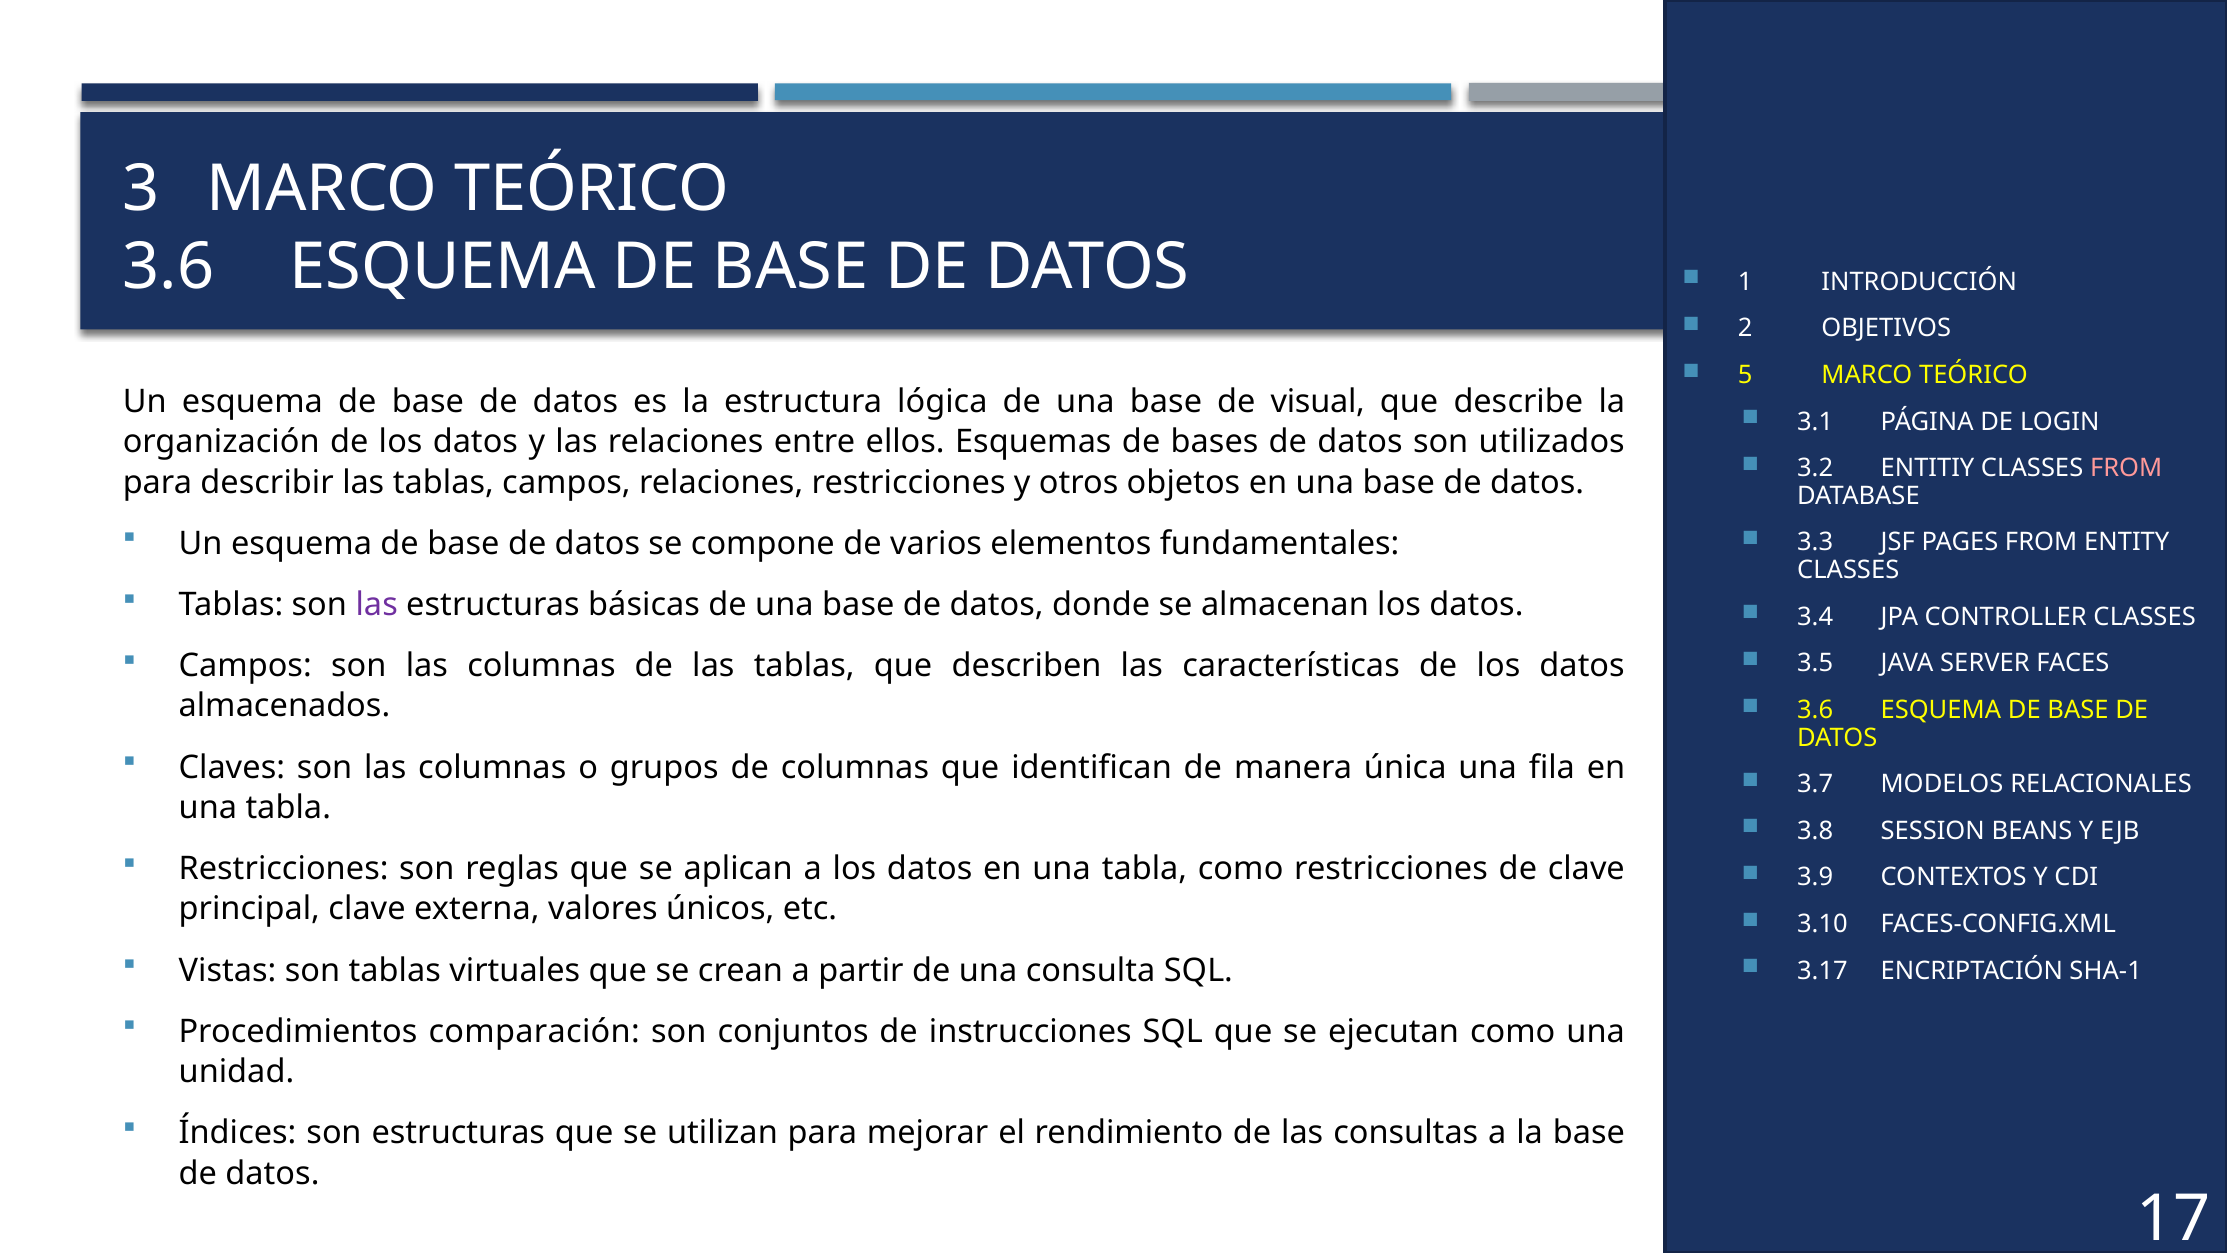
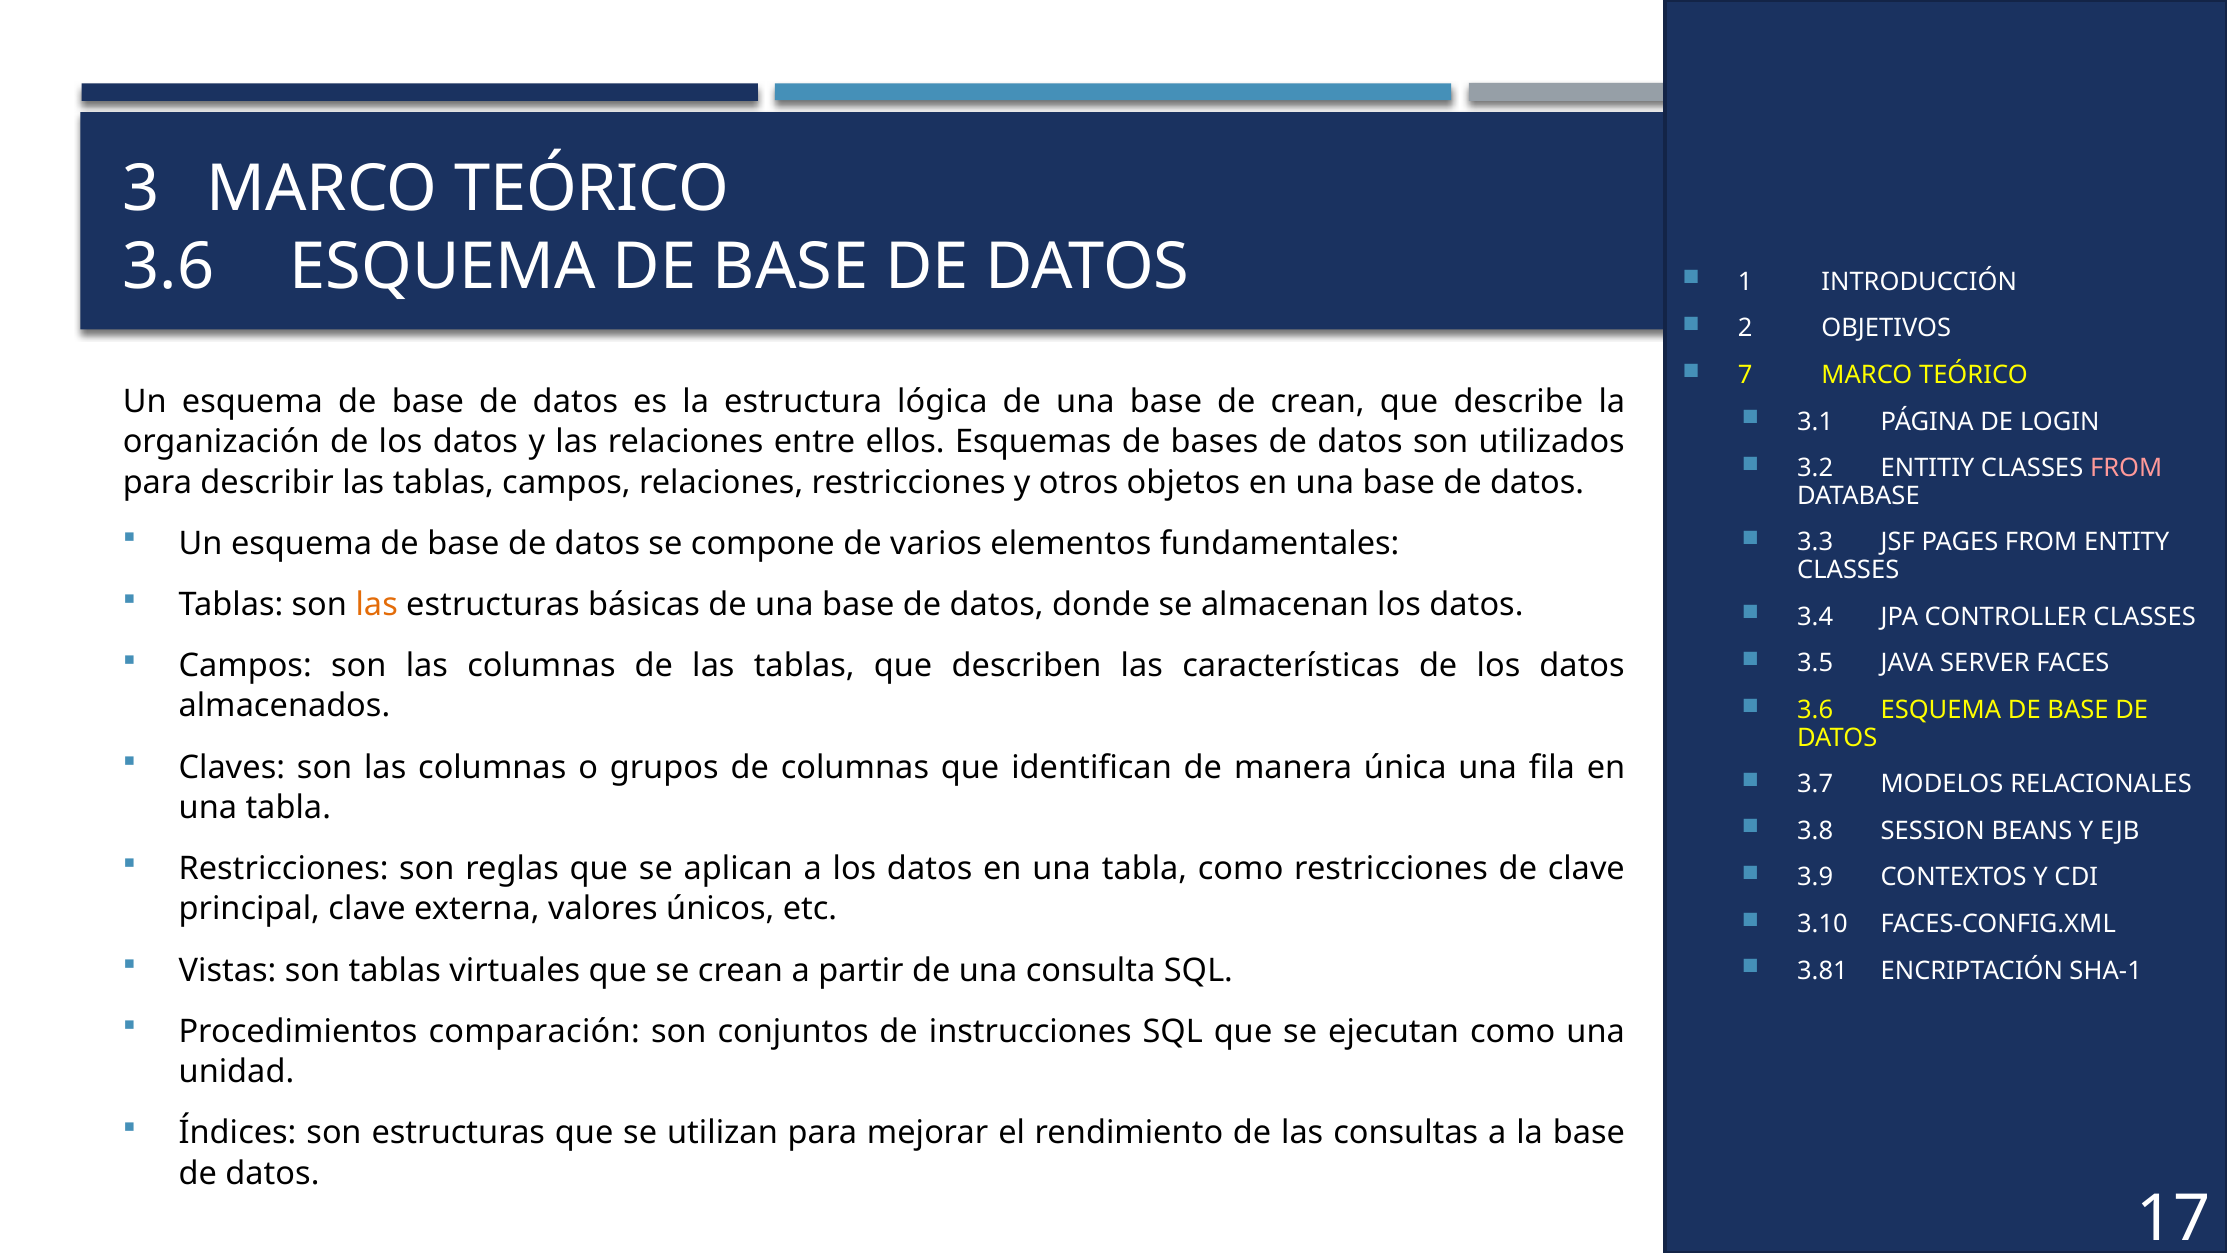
5: 5 -> 7 (1745, 375)
de visual: visual -> crean (1318, 402)
las colour: purple -> orange (377, 605)
3.17: 3.17 -> 3.81 (1822, 971)
